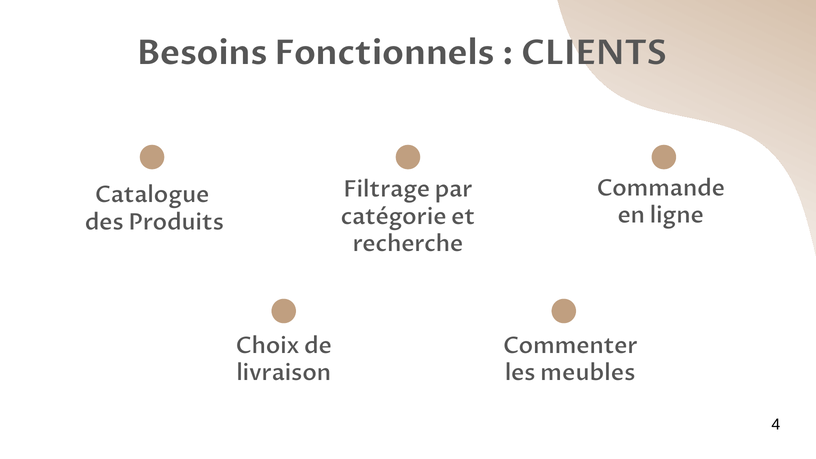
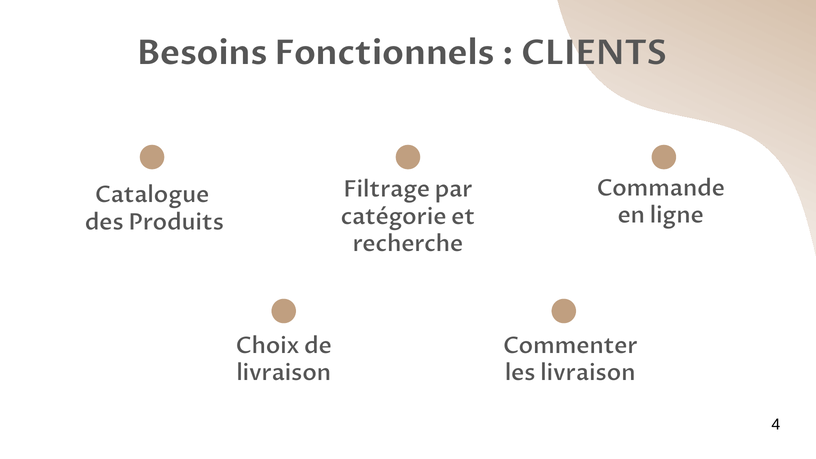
les meubles: meubles -> livraison (588, 373)
